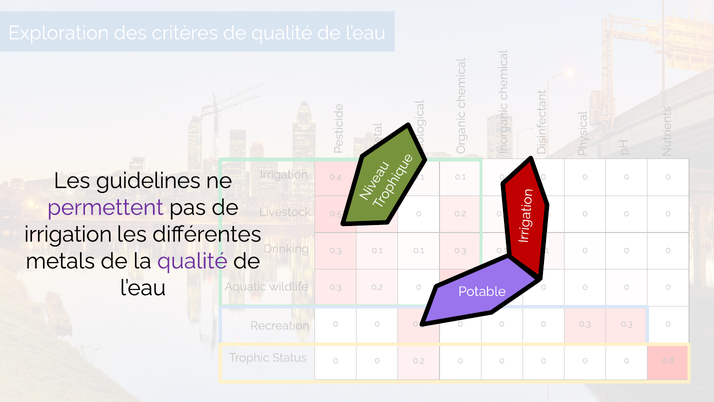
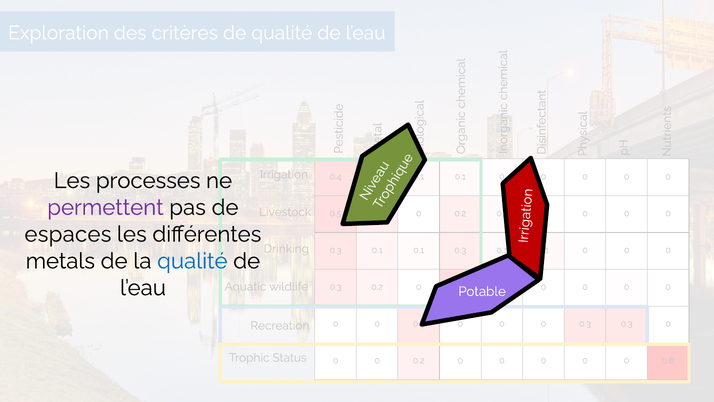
guidelines: guidelines -> processes (148, 181)
irrigation: irrigation -> espaces (68, 234)
qualité colour: purple -> blue (192, 261)
